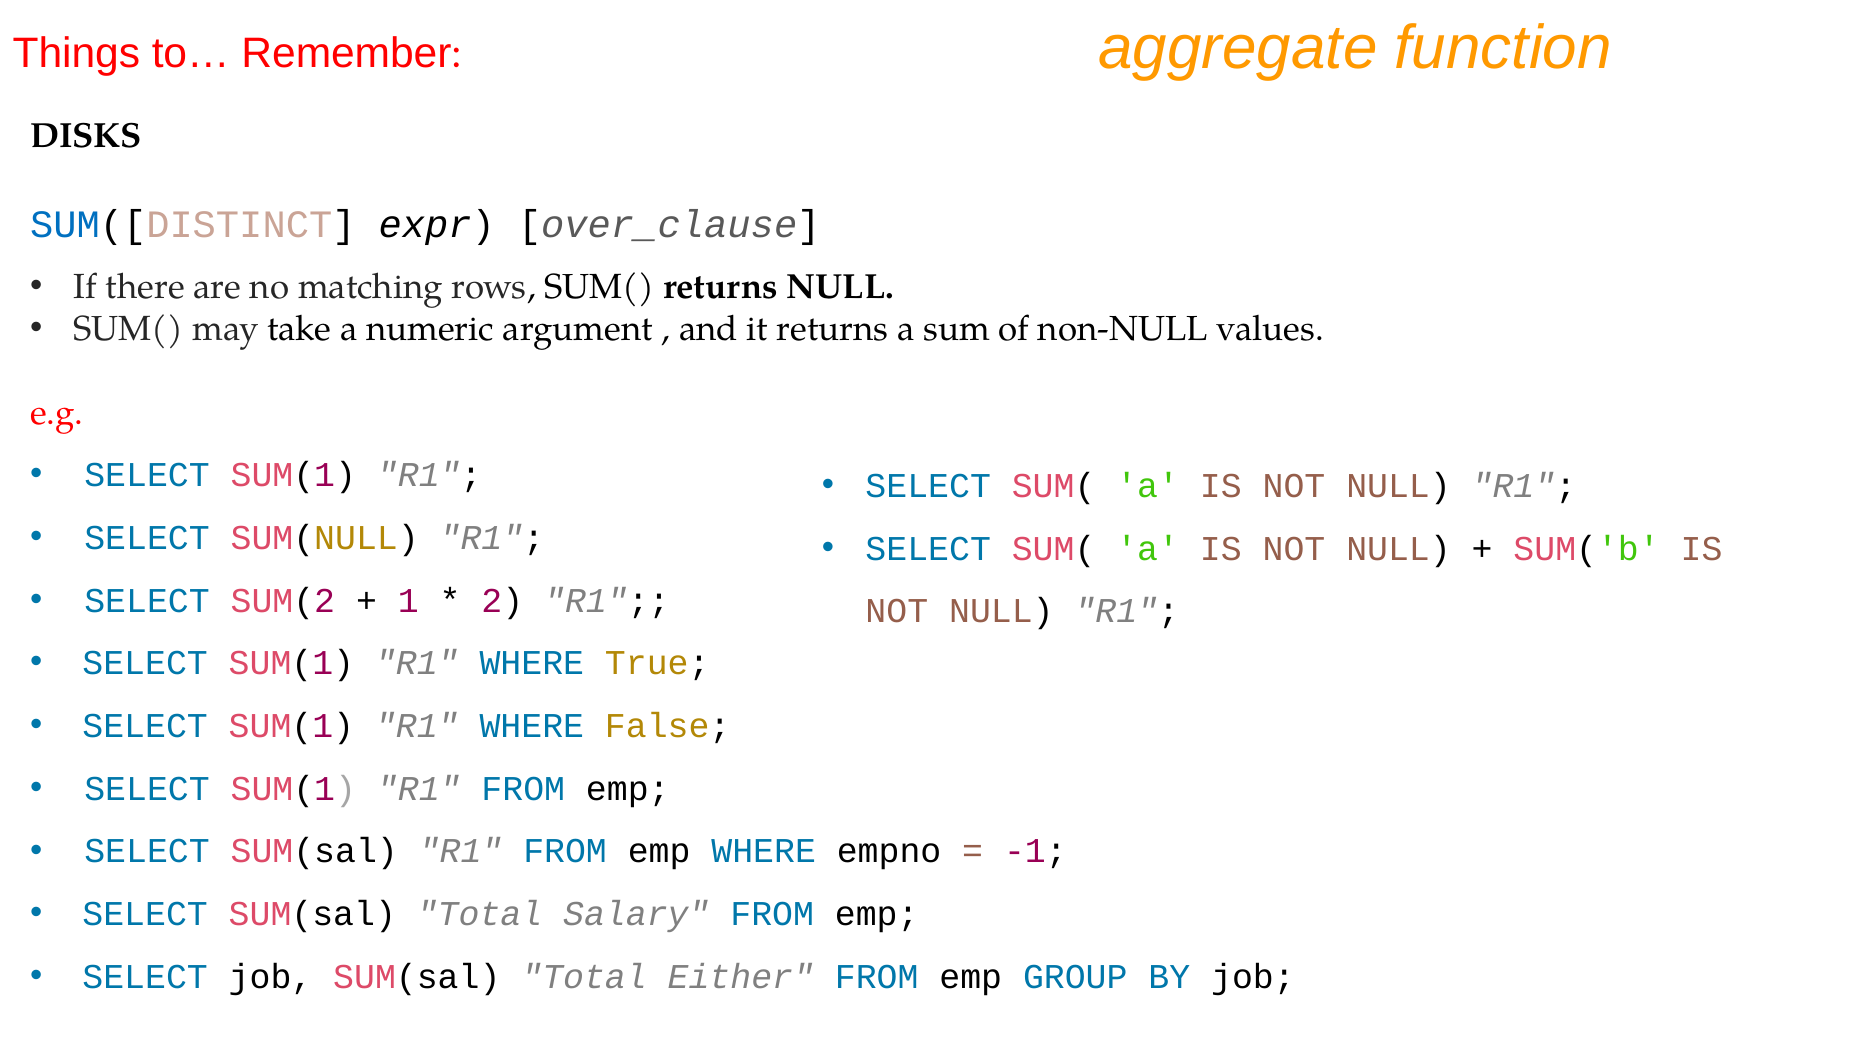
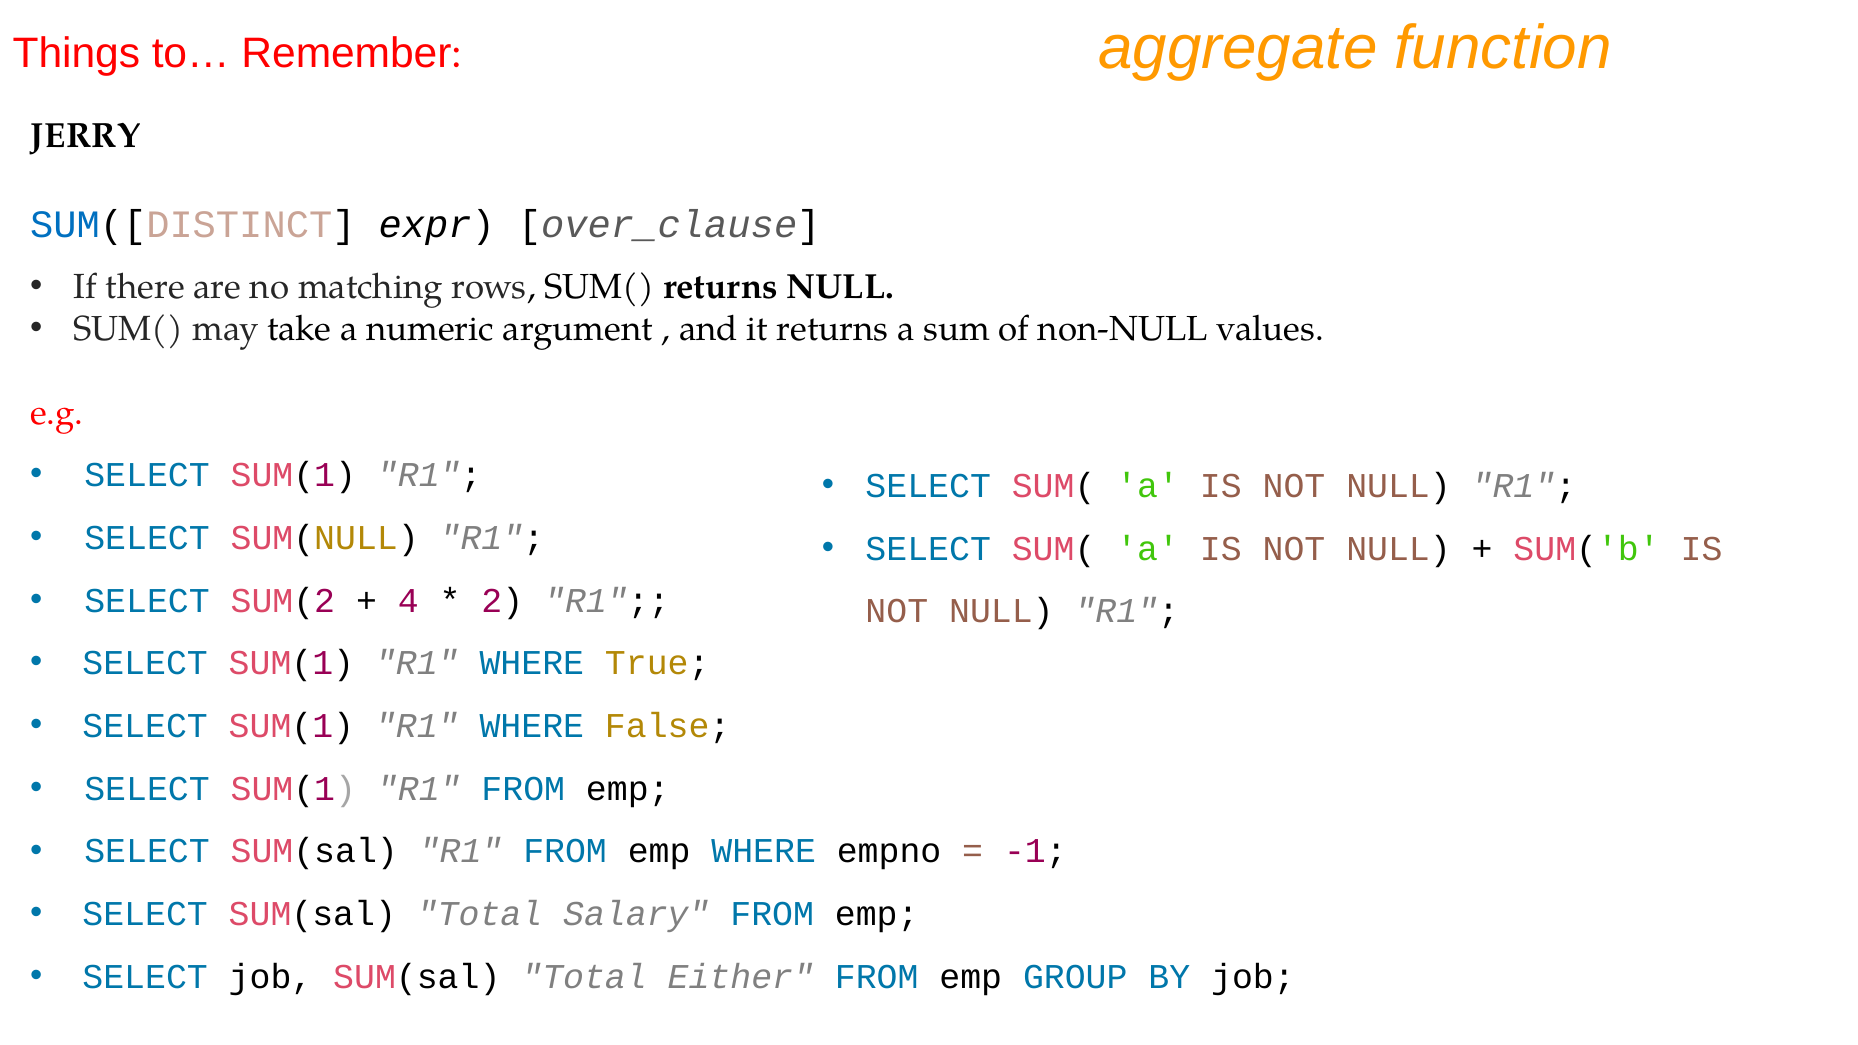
DISKS: DISKS -> JERRY (86, 136)
1: 1 -> 4 (408, 601)
